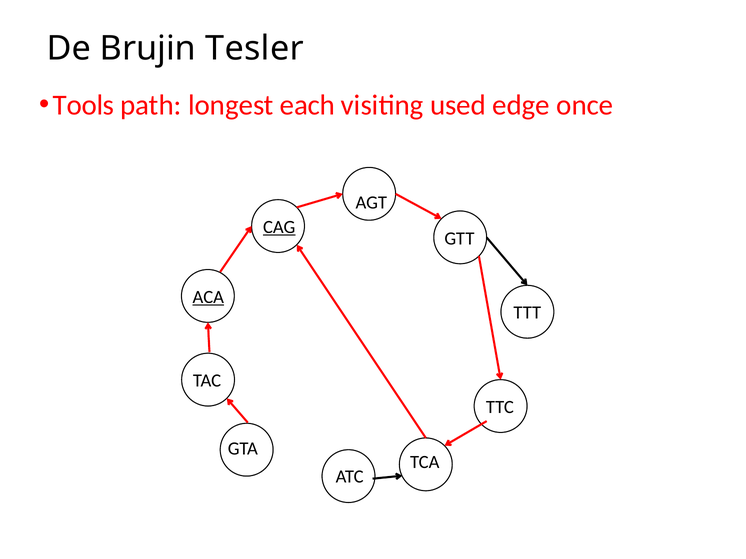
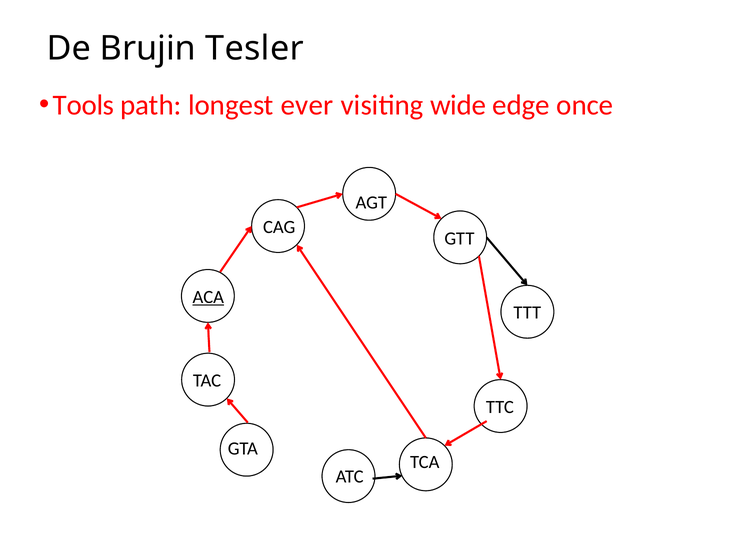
each: each -> ever (307, 105)
used: used -> wide (458, 105)
CAG underline: present -> none (279, 227)
